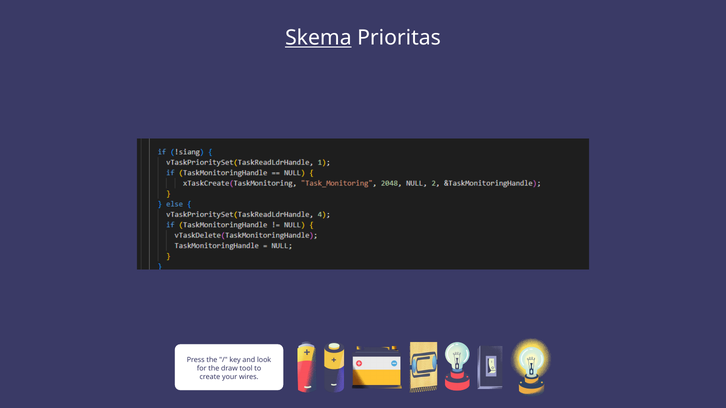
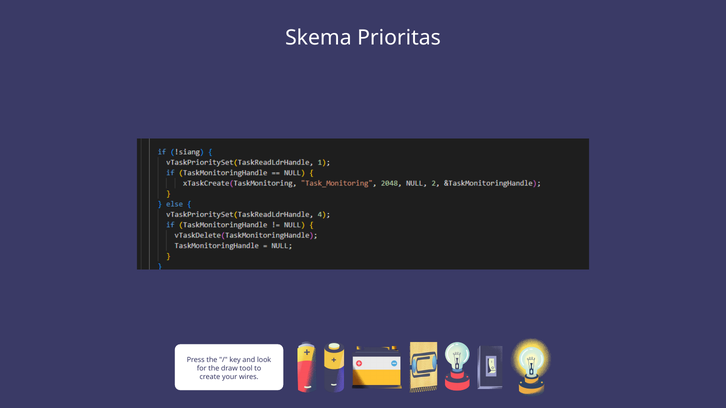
Skema underline: present -> none (318, 38)
